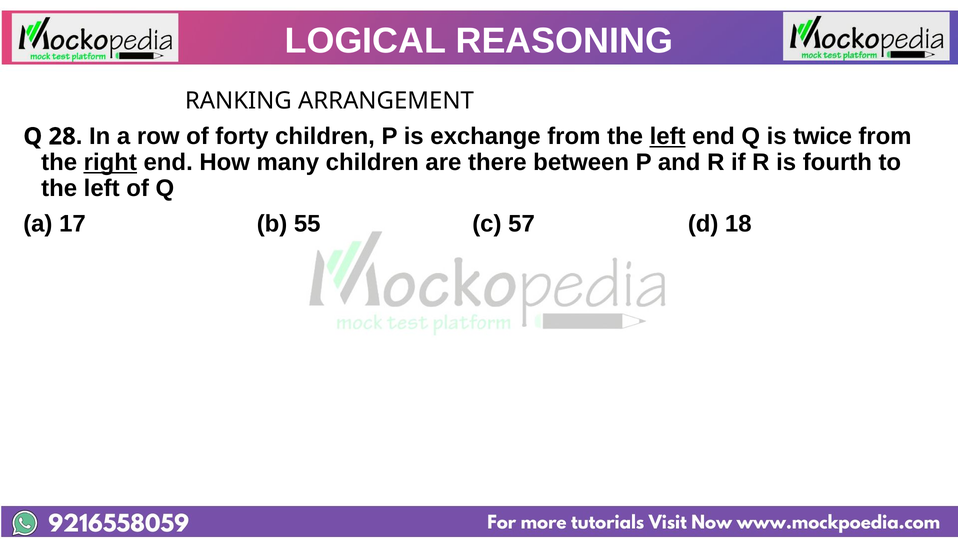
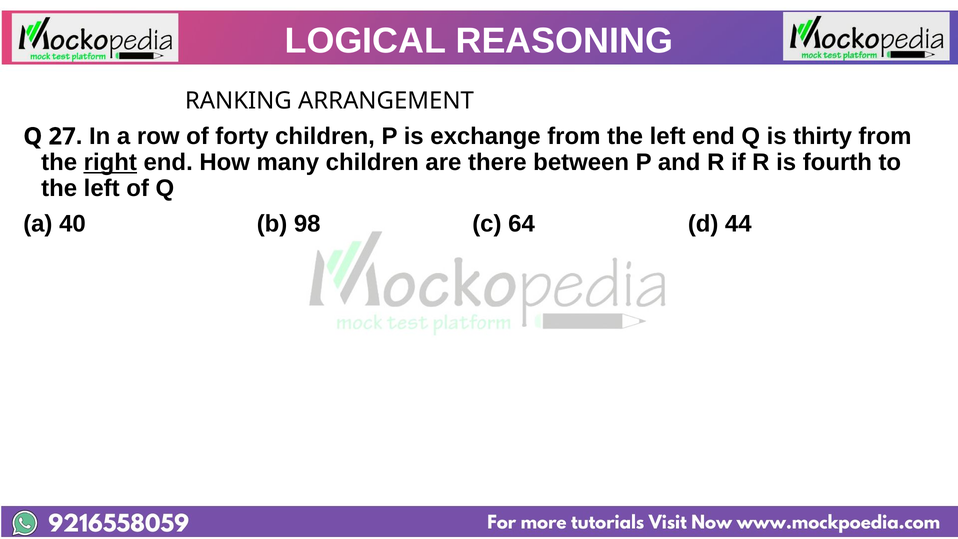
28: 28 -> 27 (62, 136)
left underline: present -> none (668, 136)
twice: twice -> thirty (823, 136)
17: 17 -> 40 (72, 224)
55: 55 -> 98 (307, 224)
57: 57 -> 64 (522, 224)
18: 18 -> 44 (738, 224)
